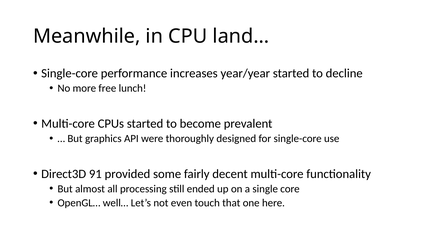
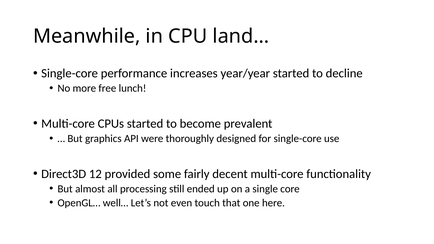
91: 91 -> 12 (95, 174)
